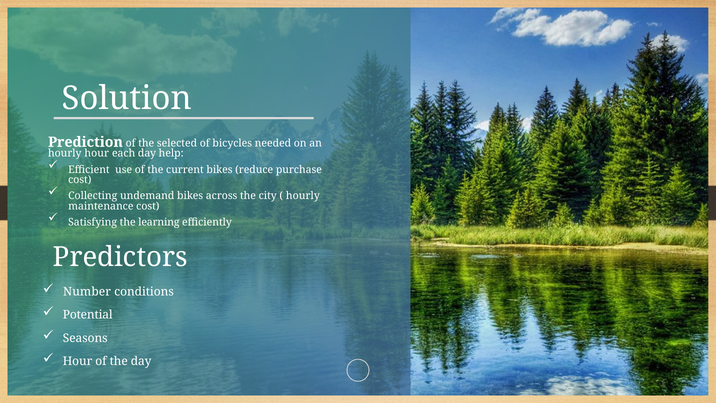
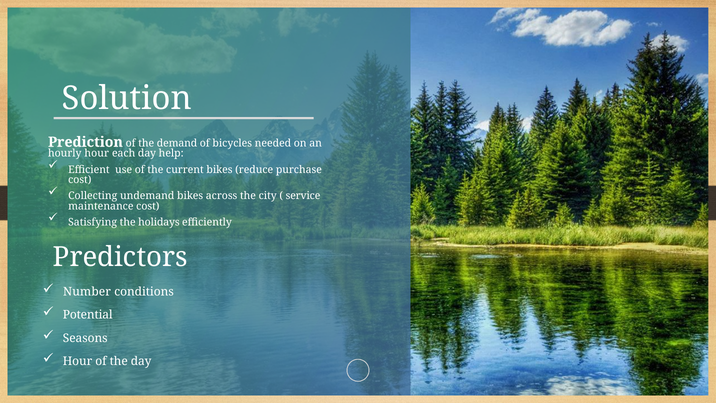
selected: selected -> demand (177, 143)
hourly: hourly -> service (303, 196)
learning: learning -> holidays (159, 222)
